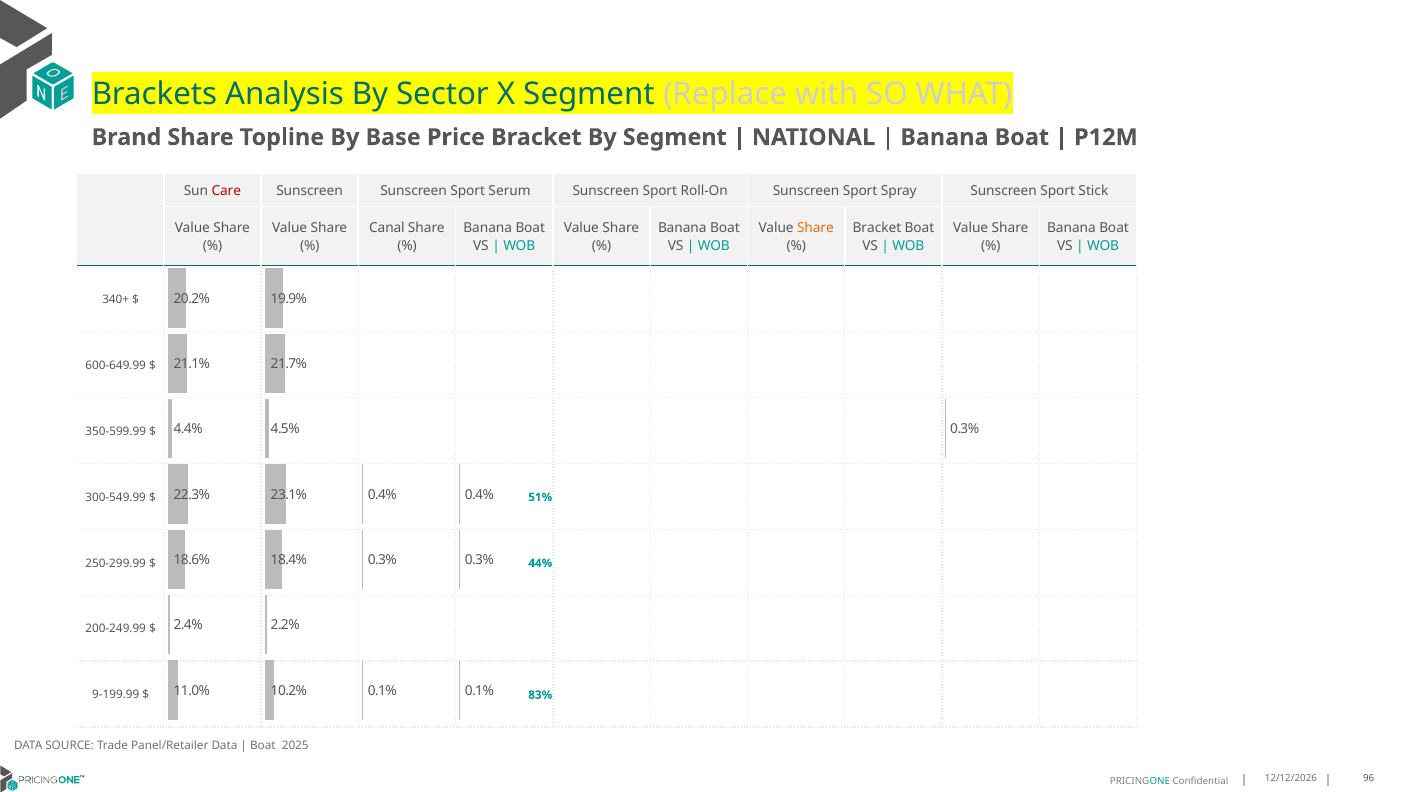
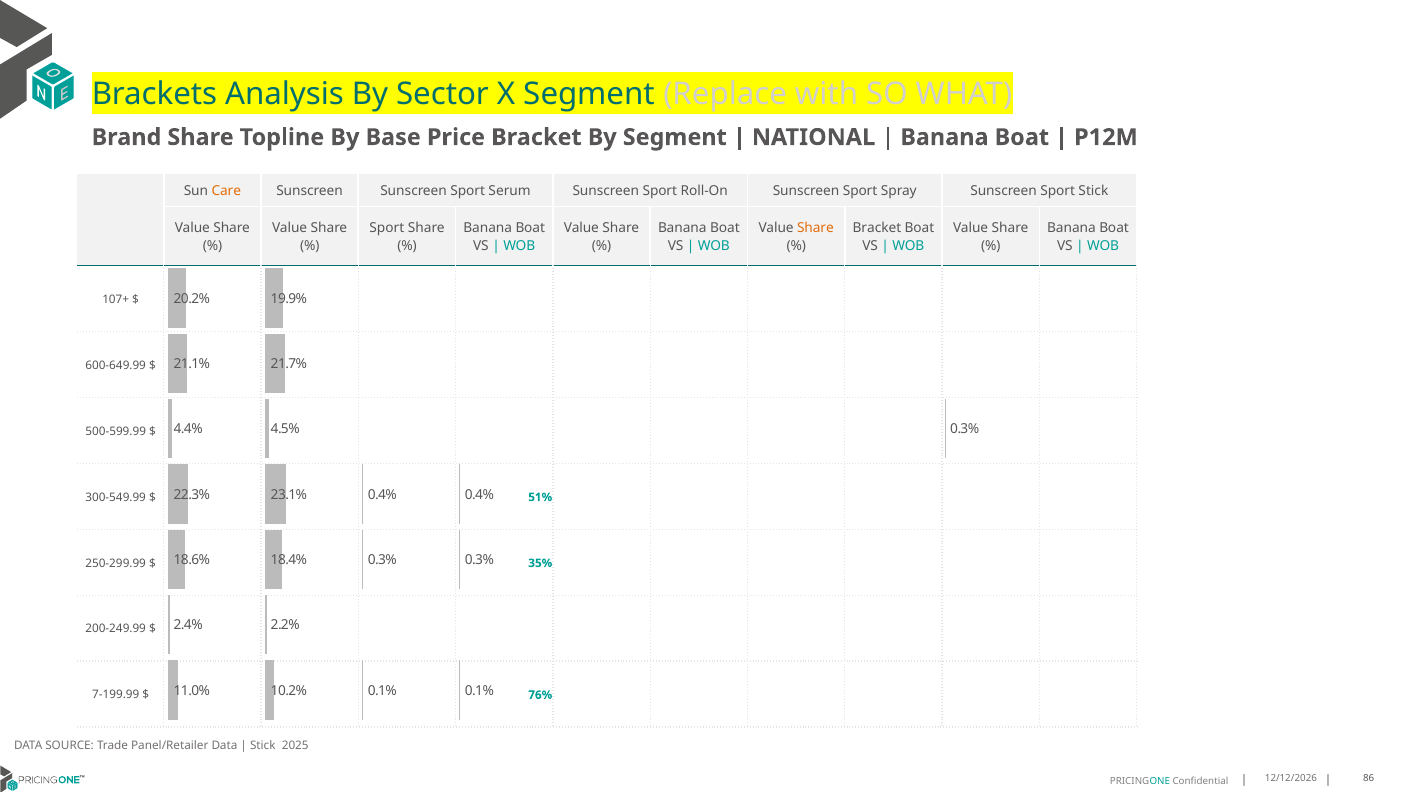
Care colour: red -> orange (226, 191)
Canal: Canal -> Sport (387, 228)
340+: 340+ -> 107+ (116, 300)
350-599.99: 350-599.99 -> 500-599.99 (116, 432)
44%: 44% -> 35% (540, 564)
9-199.99: 9-199.99 -> 7-199.99 (116, 695)
83%: 83% -> 76% (540, 695)
Boat: Boat -> Stick (263, 746)
96: 96 -> 86 (1369, 779)
